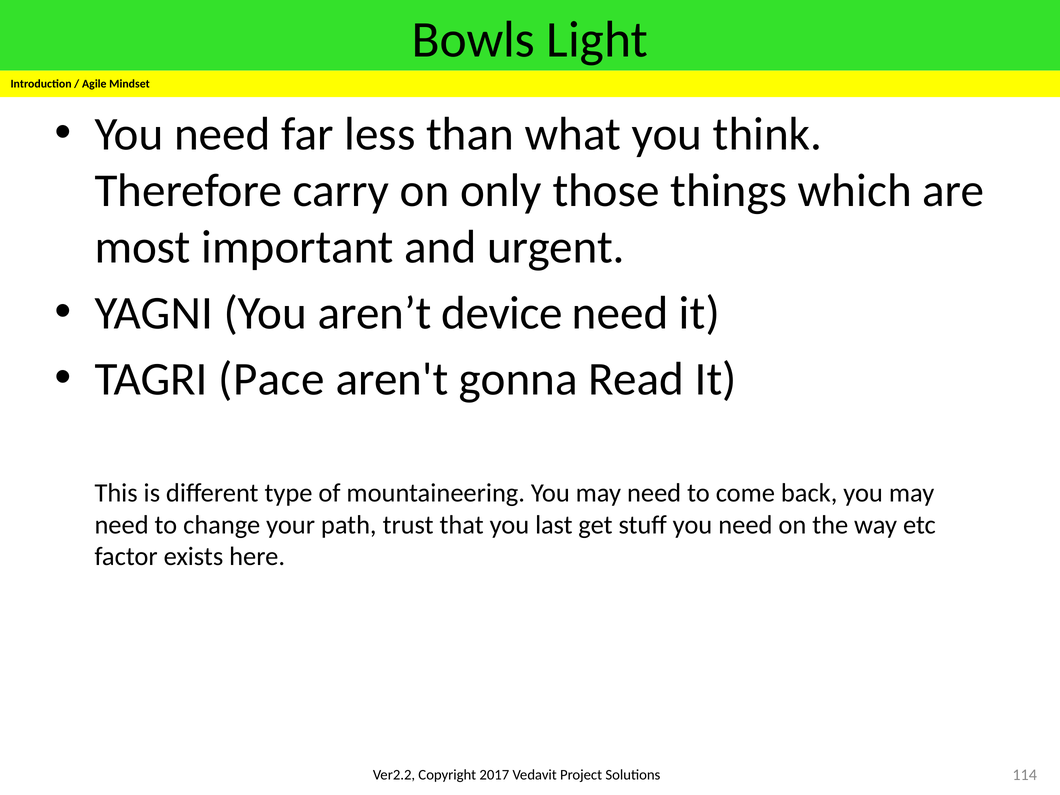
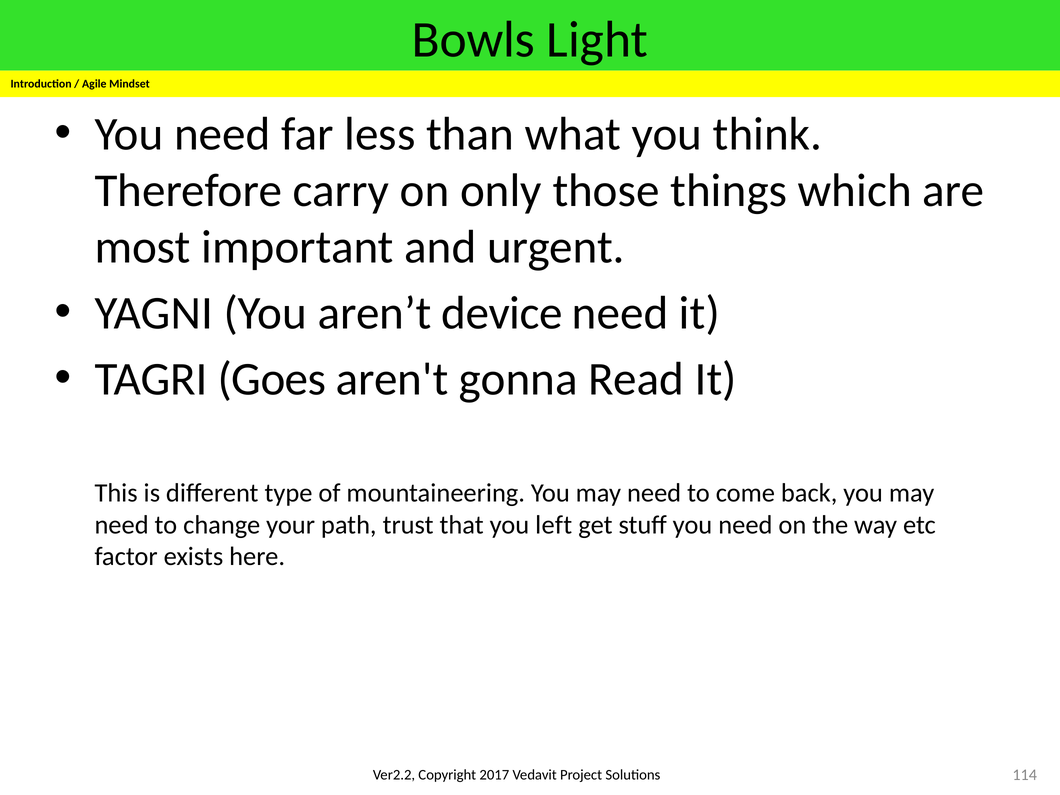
Pace: Pace -> Goes (272, 379)
last: last -> left (554, 525)
